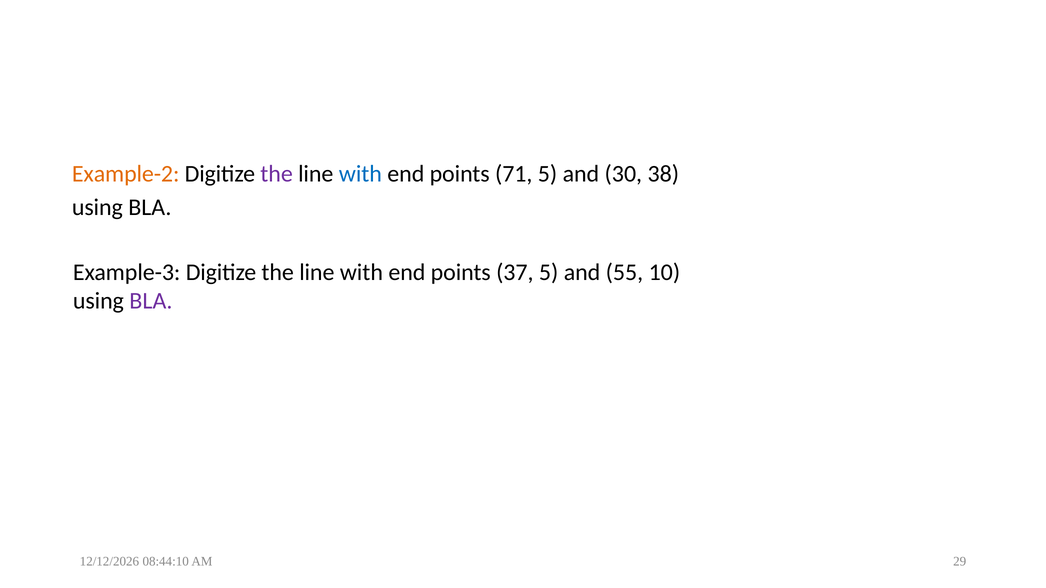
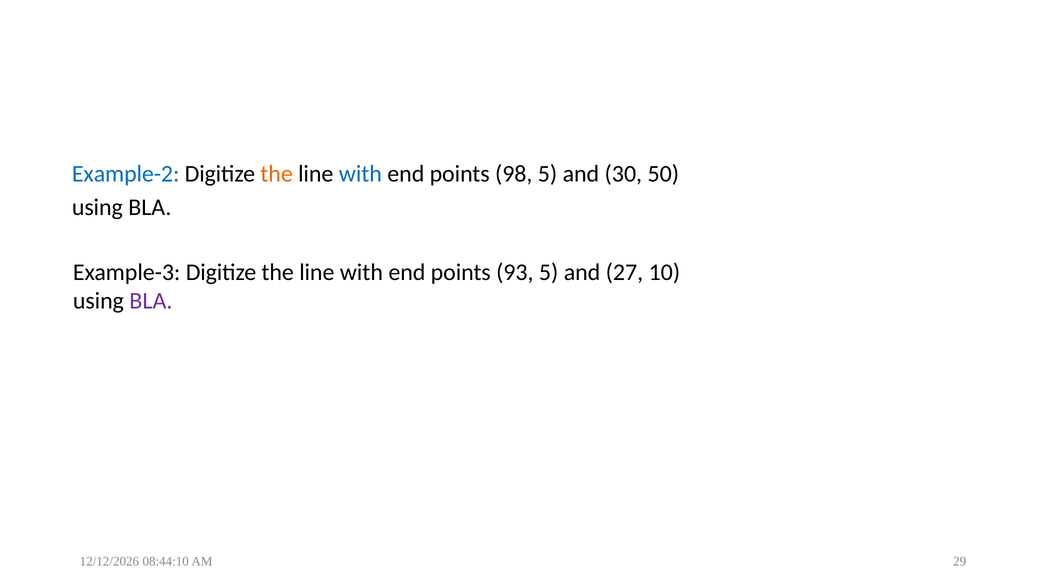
Example-2 colour: orange -> blue (126, 174)
the colour: purple -> orange (277, 174)
71: 71 -> 98 (514, 174)
38: 38 -> 50 (663, 174)
37: 37 -> 93 (515, 272)
55: 55 -> 27 (624, 272)
